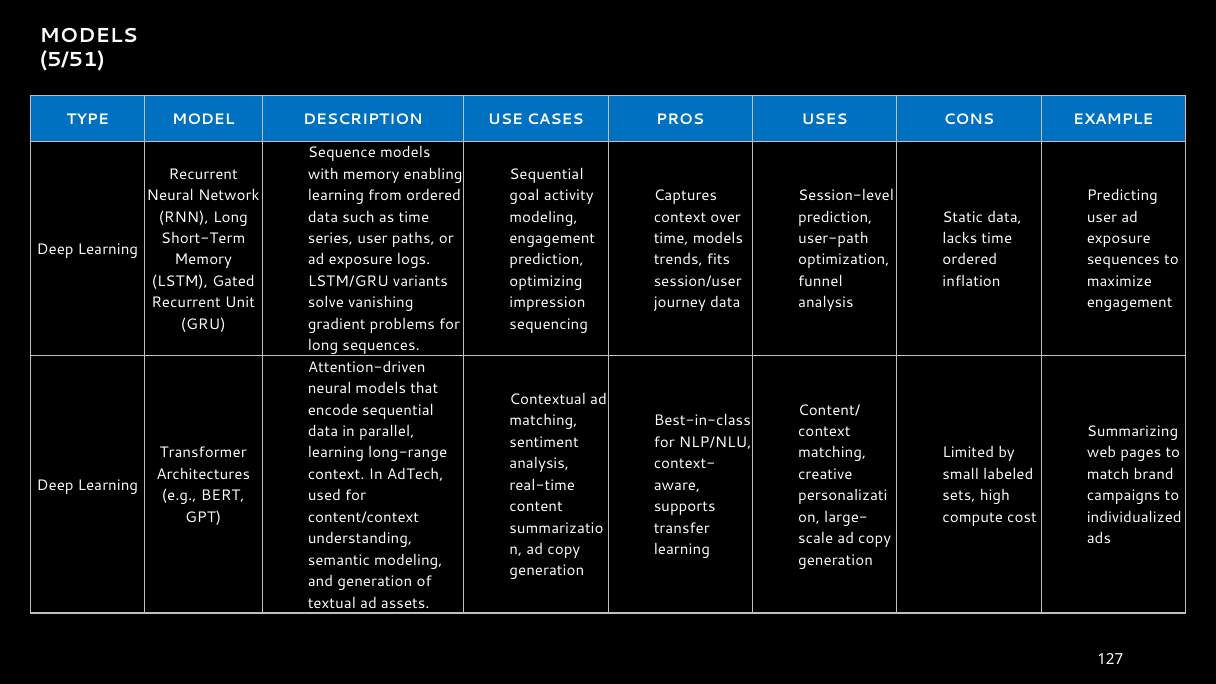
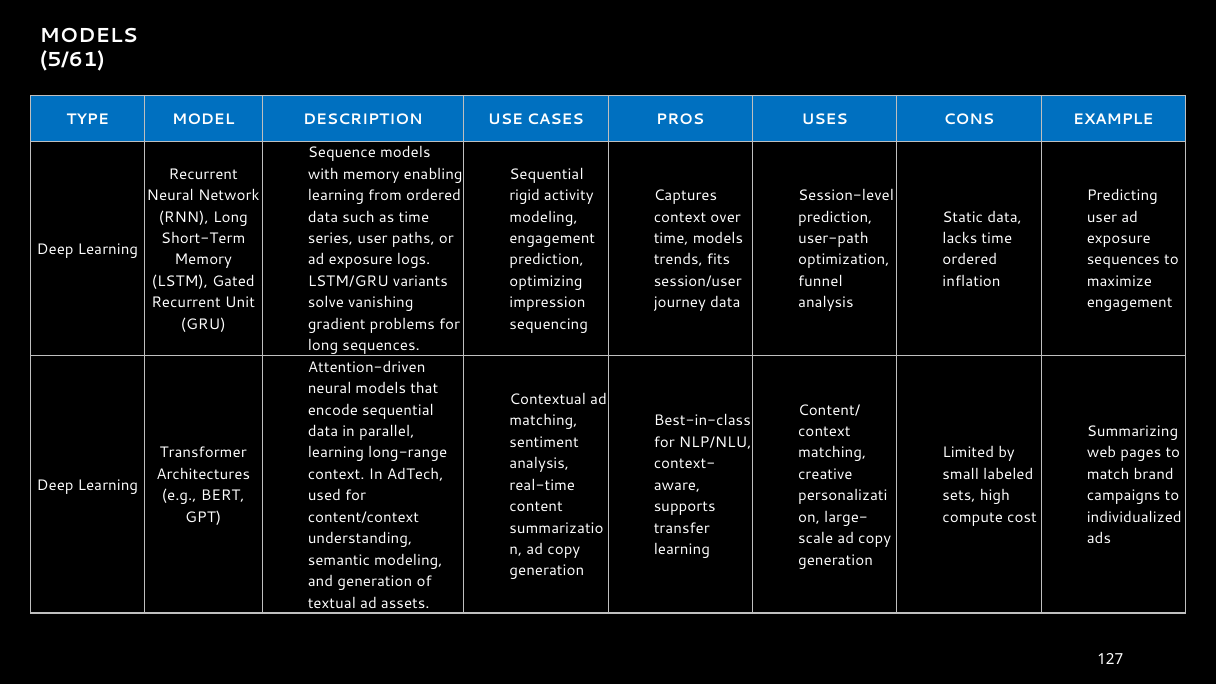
5/51: 5/51 -> 5/61 (72, 60)
goal: goal -> rigid (525, 196)
